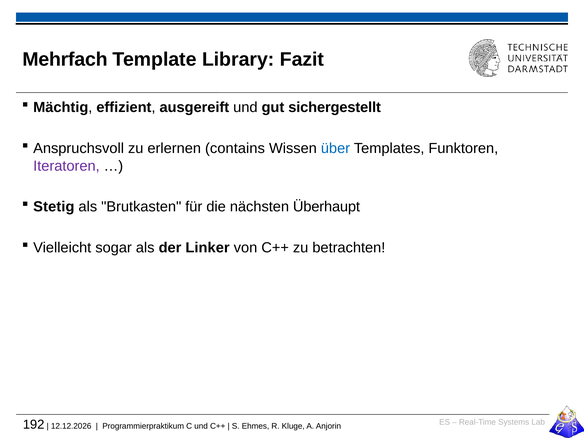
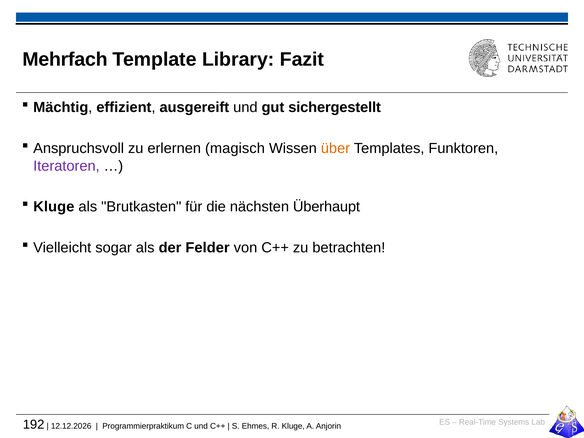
contains: contains -> magisch (235, 148)
über colour: blue -> orange (335, 148)
Stetig: Stetig -> Kluge (54, 207)
Linker: Linker -> Felder (208, 248)
